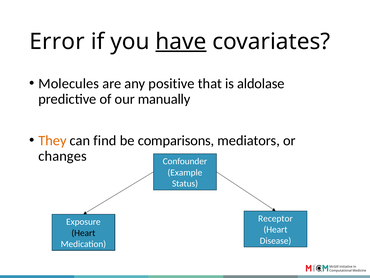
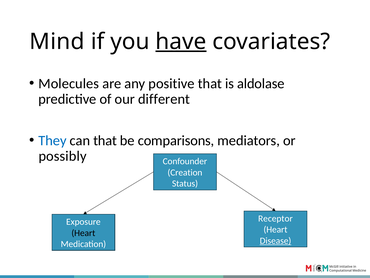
Error: Error -> Mind (57, 41)
manually: manually -> different (164, 99)
They colour: orange -> blue (52, 140)
can find: find -> that (105, 140)
changes: changes -> possibly (63, 156)
Example: Example -> Creation (185, 172)
Disease underline: none -> present (276, 240)
